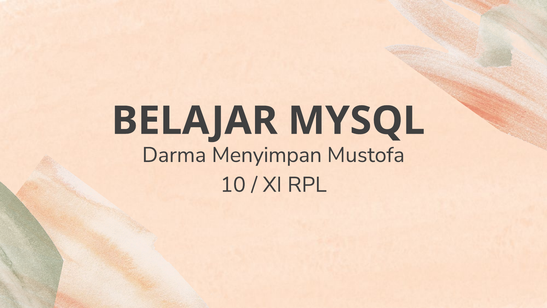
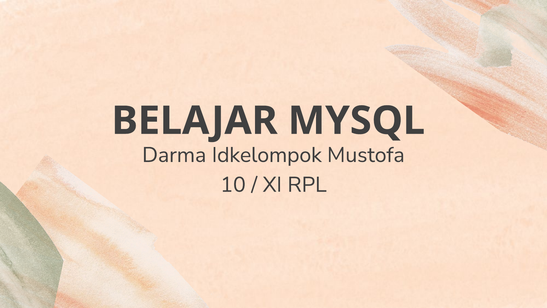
Menyimpan: Menyimpan -> Idkelompok (267, 155)
